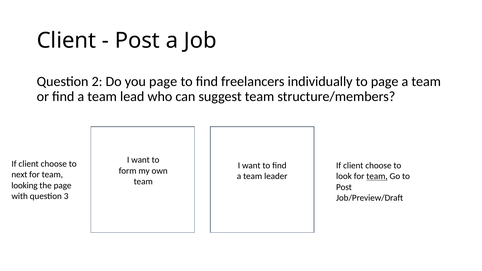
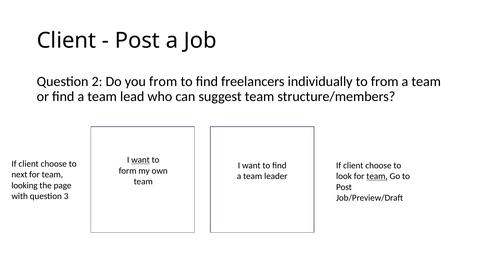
you page: page -> from (163, 81)
to page: page -> from (385, 81)
want underline: none -> present (140, 160)
